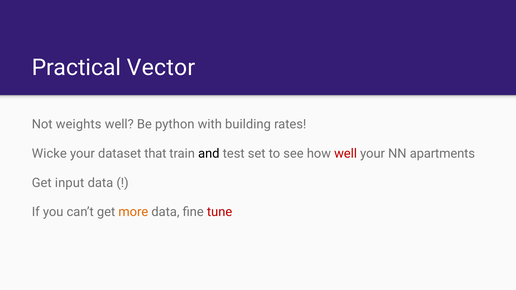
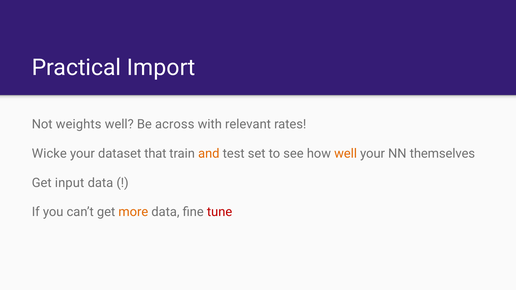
Vector: Vector -> Import (161, 68)
python: python -> across (175, 124)
building: building -> relevant (248, 124)
and colour: black -> orange (209, 154)
well colour: red -> orange (346, 154)
apartments: apartments -> themselves (442, 154)
